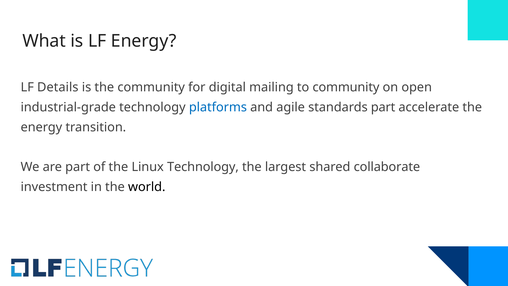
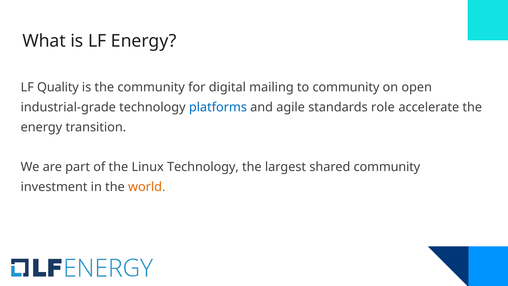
Details: Details -> Quality (58, 87)
standards part: part -> role (383, 107)
shared collaborate: collaborate -> community (387, 167)
world colour: black -> orange (147, 187)
